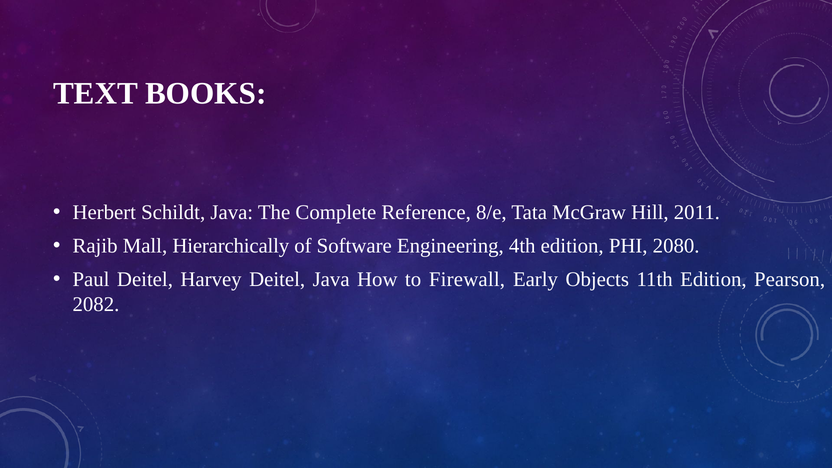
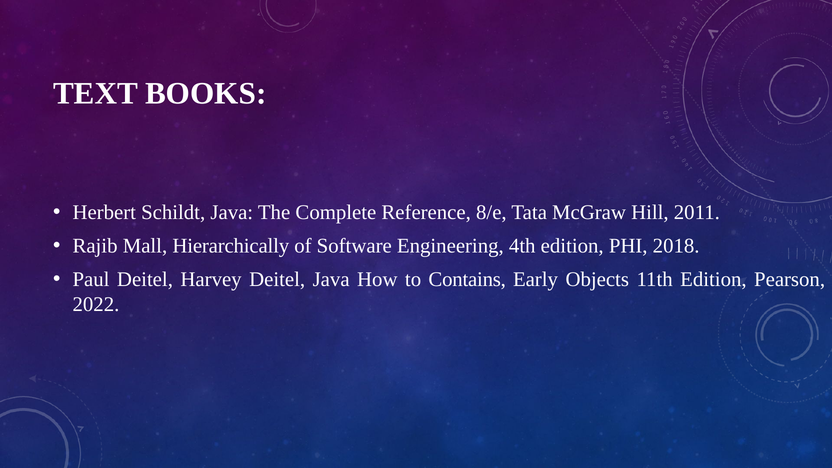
2080: 2080 -> 2018 (676, 246)
Firewall: Firewall -> Contains (467, 280)
2082: 2082 -> 2022 (96, 305)
